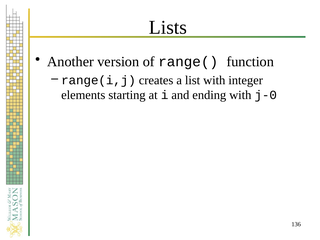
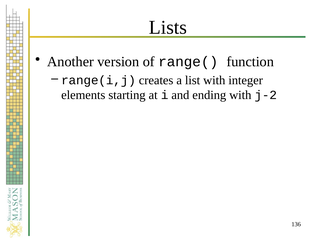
j-0: j-0 -> j-2 (266, 95)
